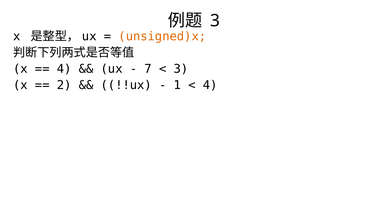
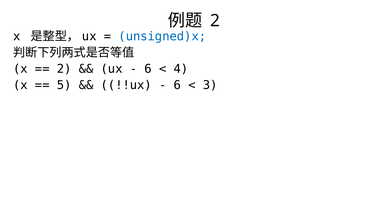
3: 3 -> 2 (215, 21)
unsigned)x colour: orange -> blue (162, 36)
4: 4 -> 2 (64, 69)
7: 7 -> 6 (148, 69)
3: 3 -> 4 (181, 69)
2: 2 -> 5 (64, 85)
1: 1 -> 6 (177, 85)
4: 4 -> 3 (210, 85)
